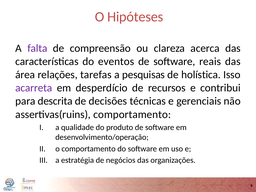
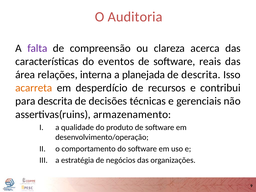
Hipóteses: Hipóteses -> Auditoria (135, 17)
tarefas: tarefas -> interna (96, 75)
pesquisas: pesquisas -> planejada (144, 75)
de holística: holística -> descrita (201, 75)
acarreta colour: purple -> orange (34, 88)
assertivas(ruins comportamento: comportamento -> armazenamento (132, 114)
